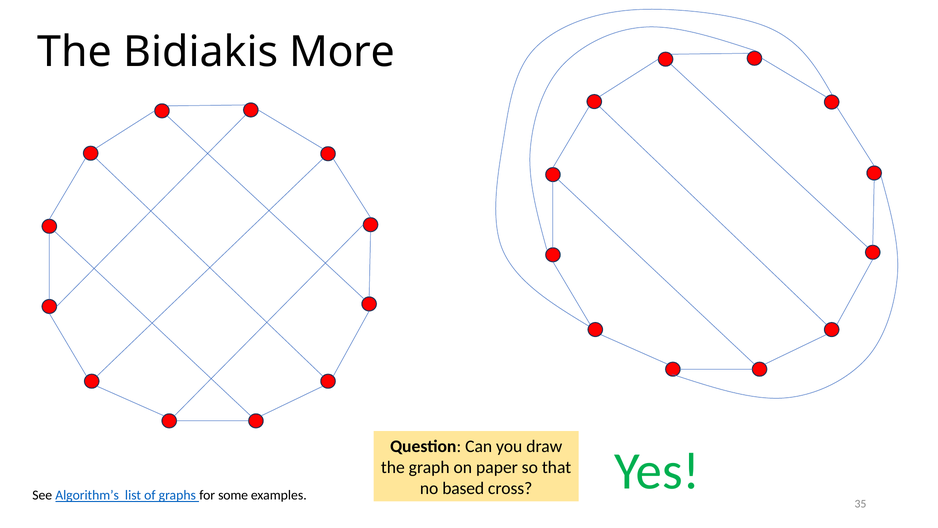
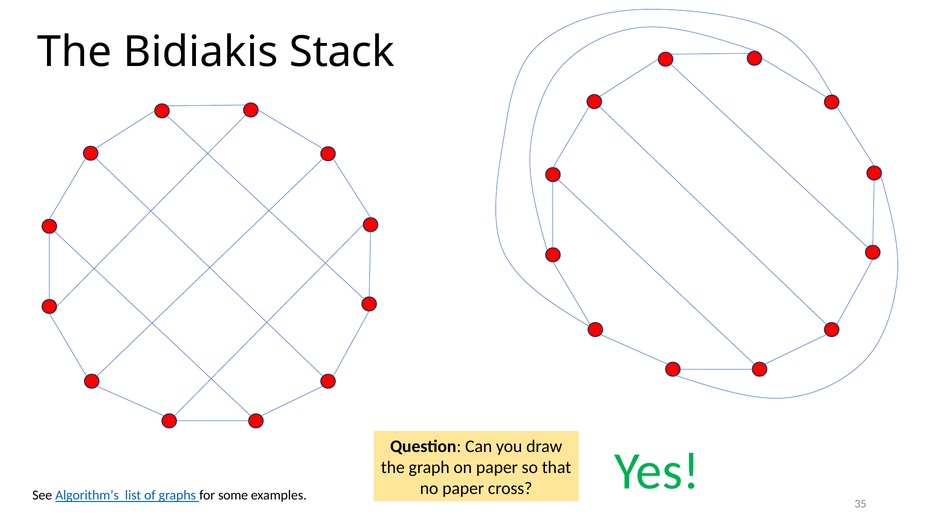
More: More -> Stack (342, 52)
no based: based -> paper (463, 488)
